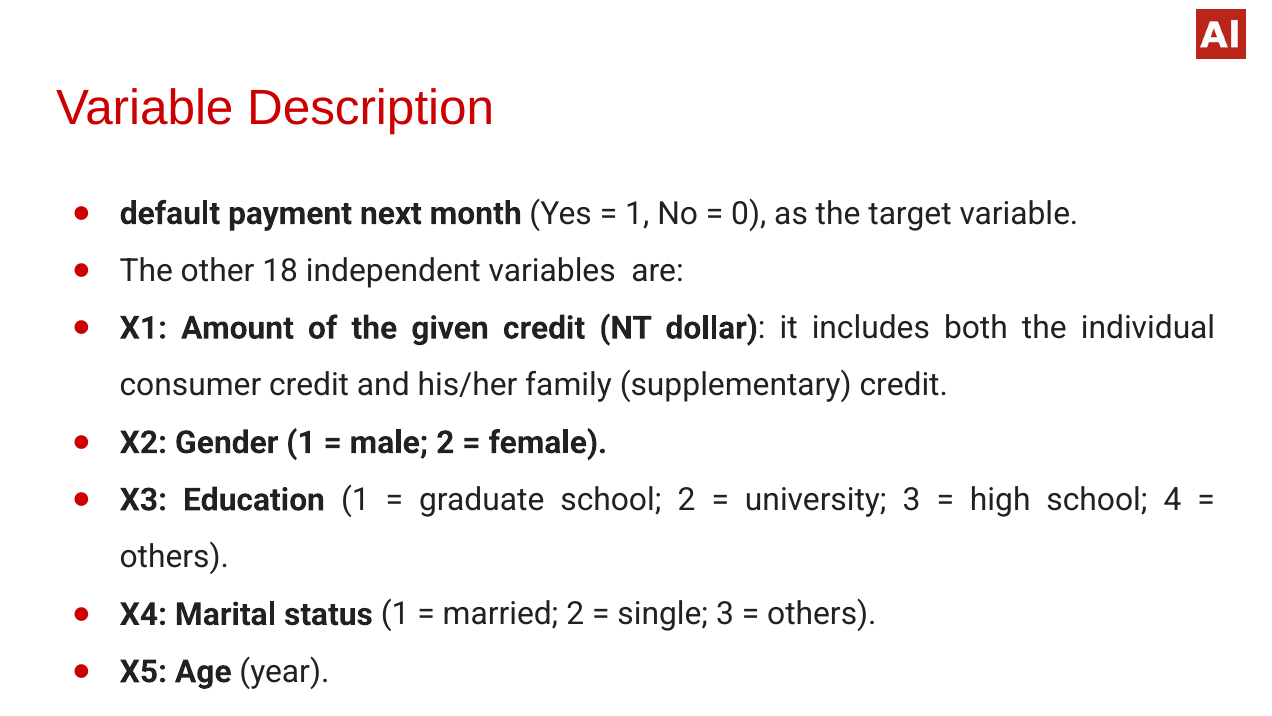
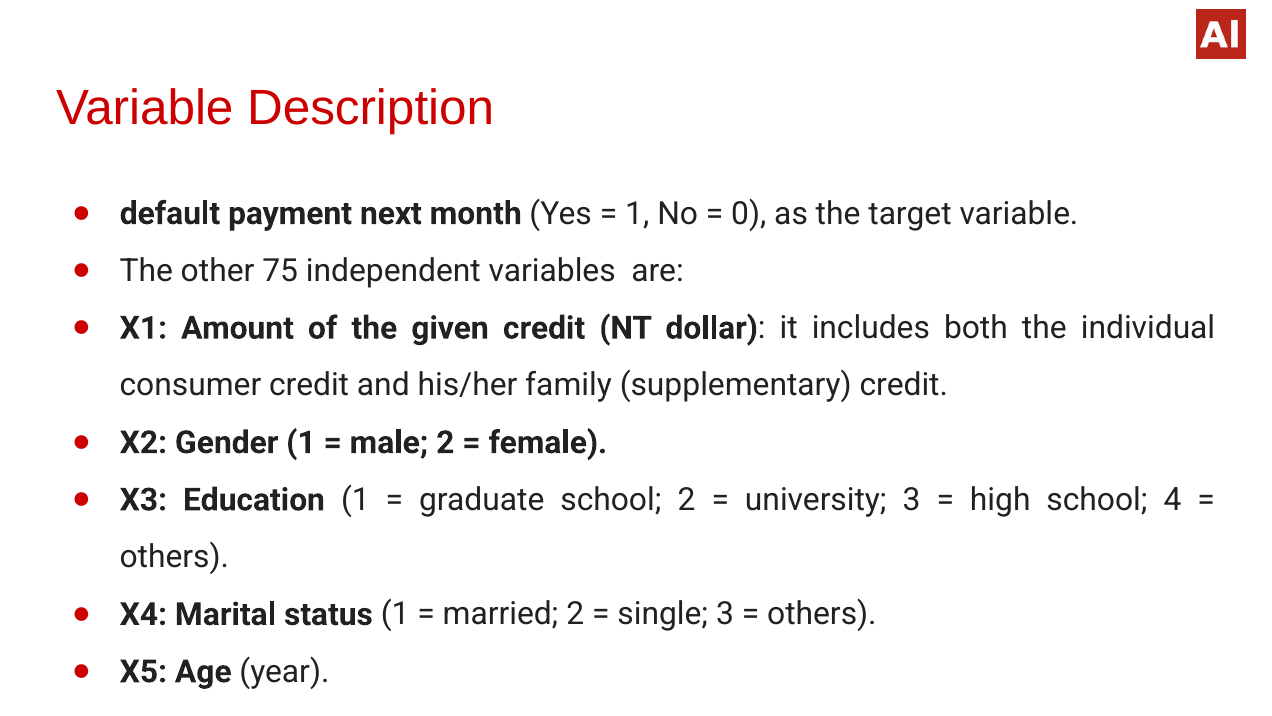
18: 18 -> 75 (280, 271)
